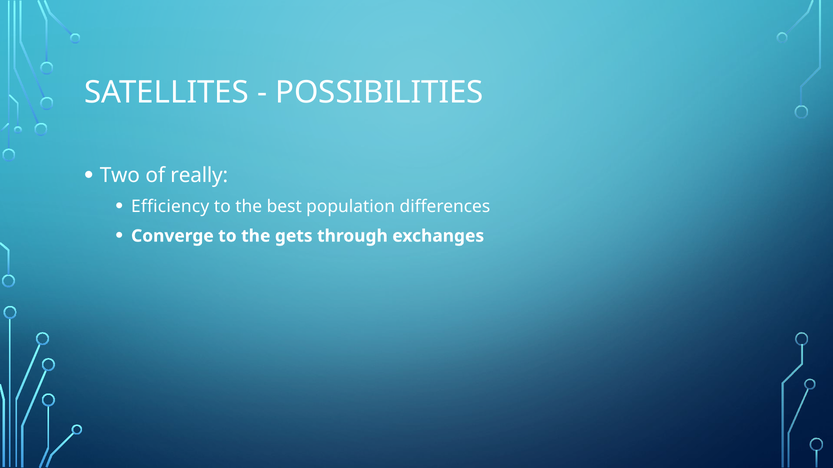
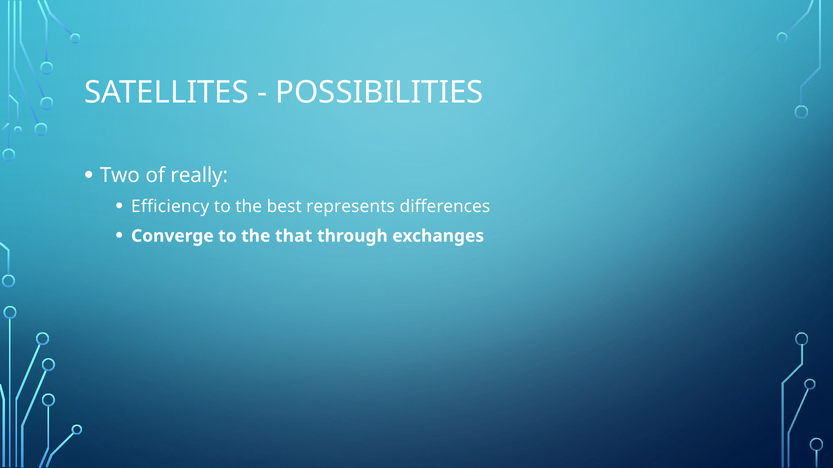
population: population -> represents (351, 207)
gets: gets -> that (294, 236)
